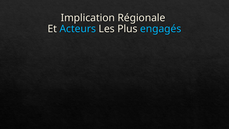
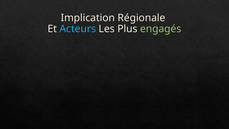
engagés colour: light blue -> light green (161, 29)
